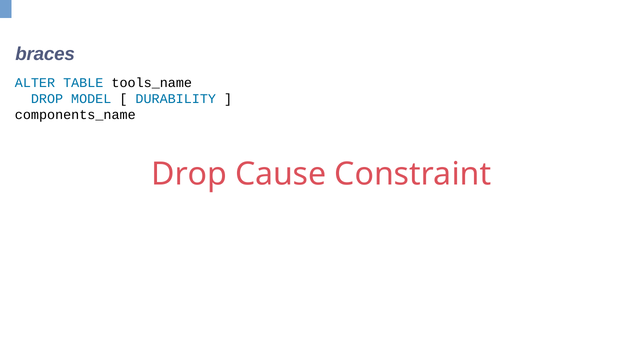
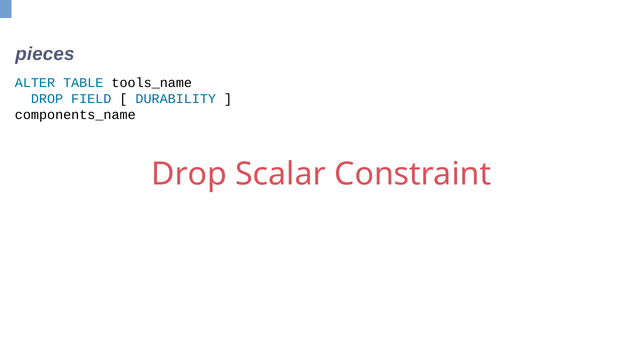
braces: braces -> pieces (45, 54)
MODEL: MODEL -> FIELD (91, 99)
Cause: Cause -> Scalar (281, 174)
